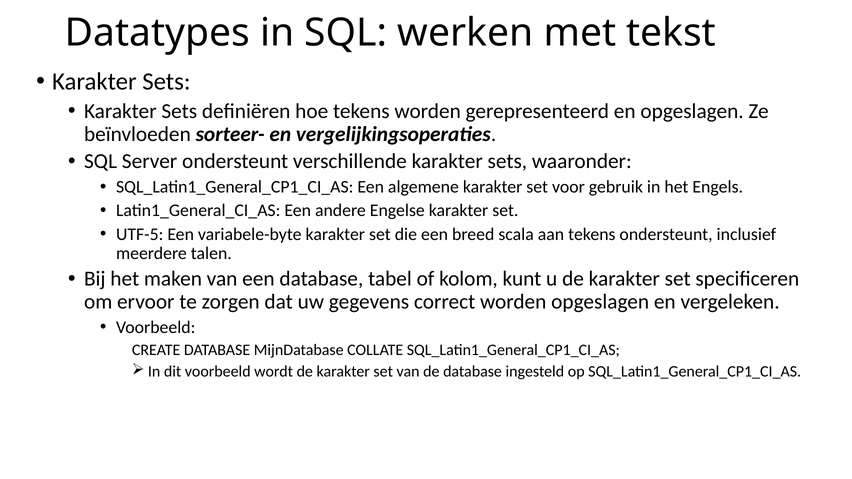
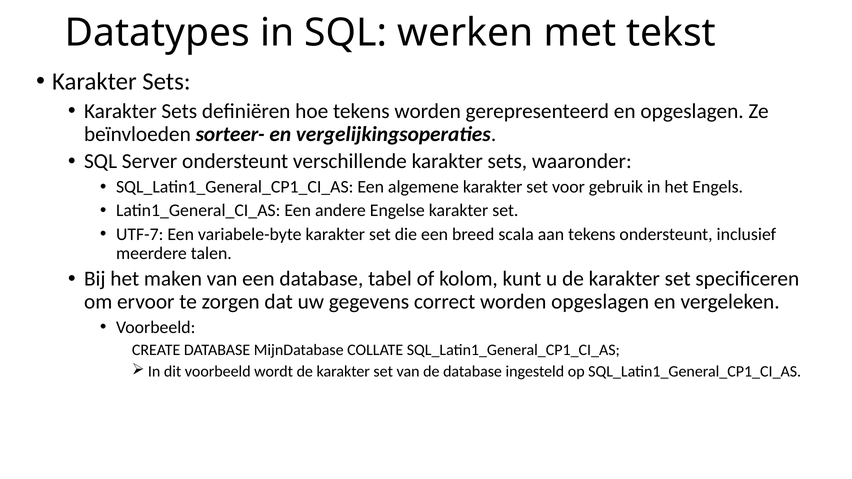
UTF-5: UTF-5 -> UTF-7 (140, 234)
